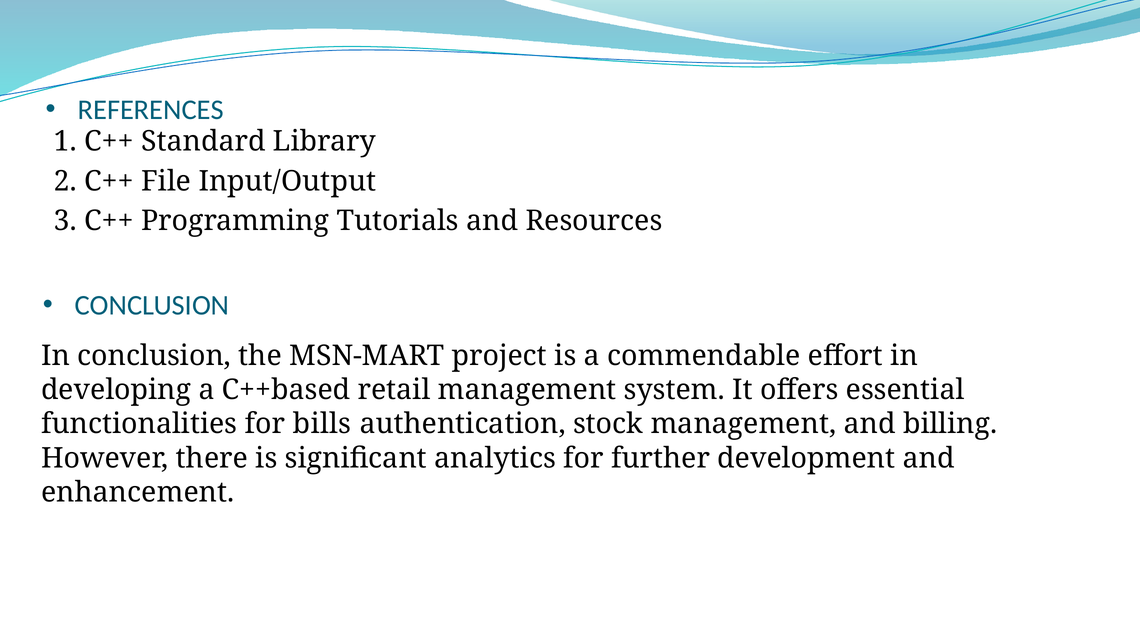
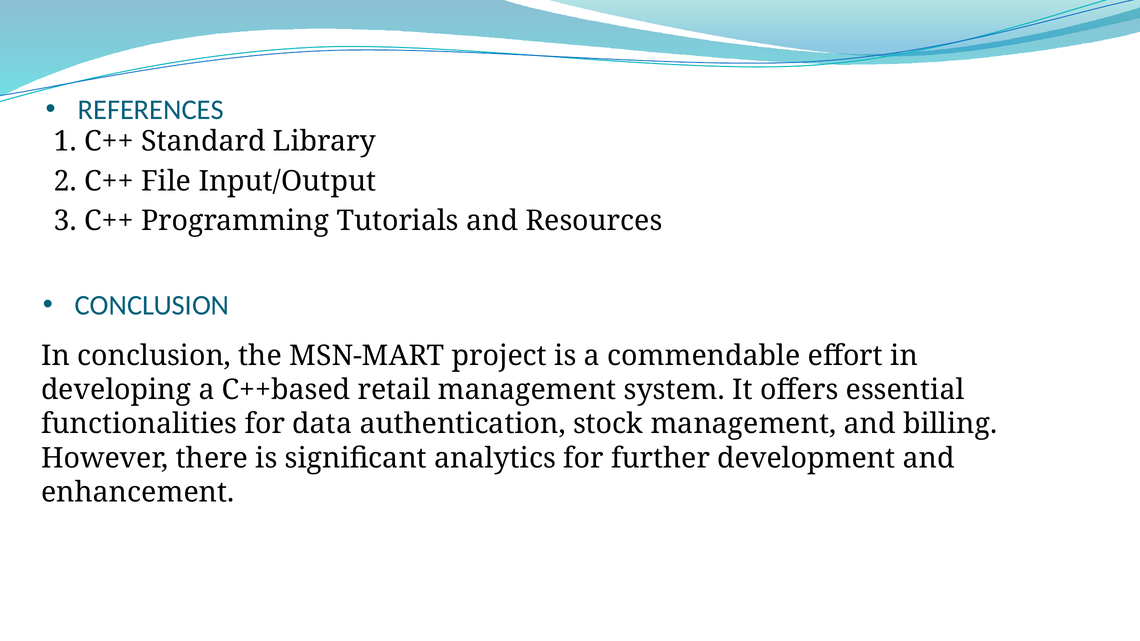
bills: bills -> data (322, 424)
